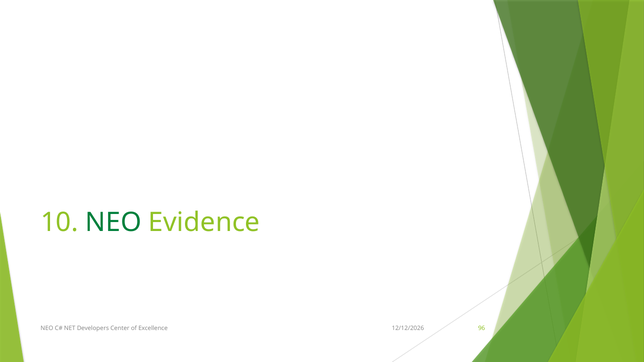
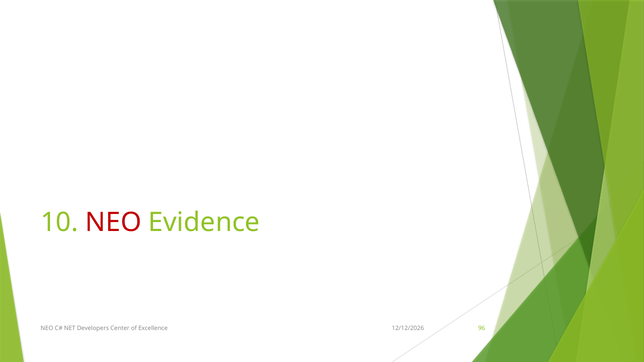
NEO colour: green -> red (113, 222)
